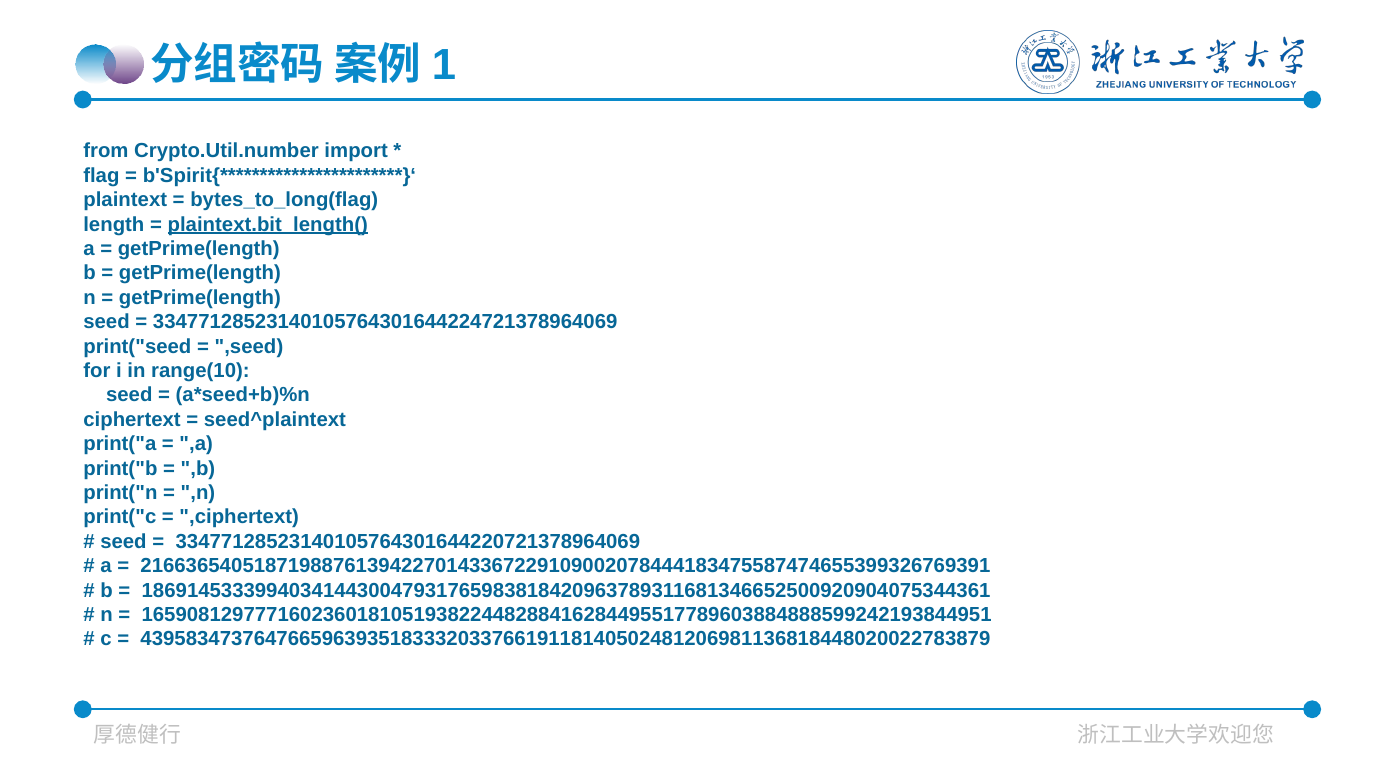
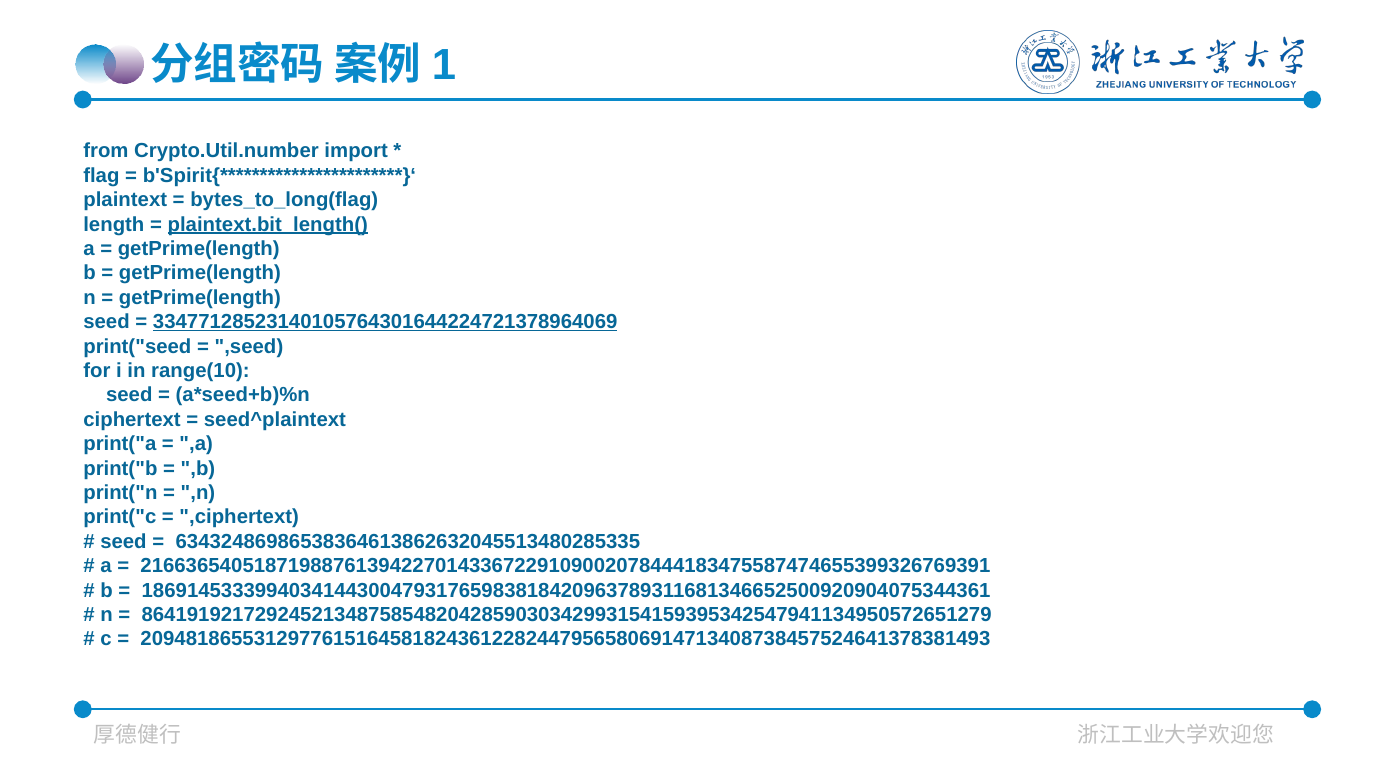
33477128523140105764301644224721378964069 underline: none -> present (385, 322)
33477128523140105764301644220721378964069: 33477128523140105764301644220721378964069 -> 63432486986538364613862632045513480285335 (408, 542)
165908129777160236018105193822448288416284495517789603884888599242193844951: 165908129777160236018105193822448288416284495517789603884888599242193844951 -> 864191921729245213487585482042859030342993154159395342547941134950572651279 (567, 615)
439583473764766596393518333203376619118140502481206981136818448020022783879: 439583473764766596393518333203376619118140502481206981136818448020022783879 -> 209481865531297761516458182436122824479565806914713408738457524641378381493 (565, 640)
